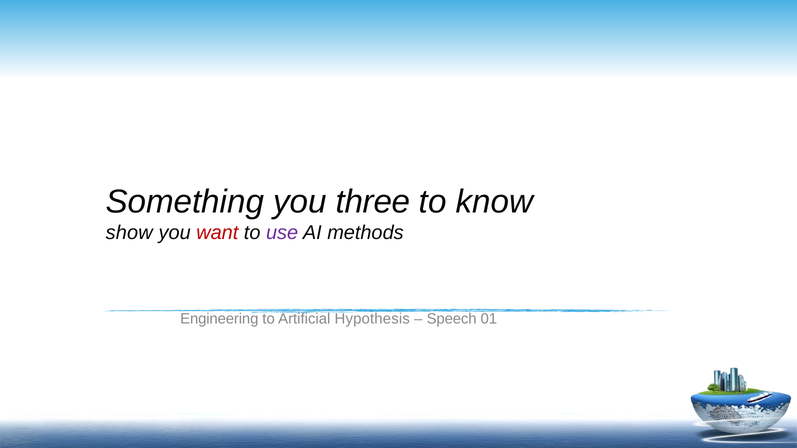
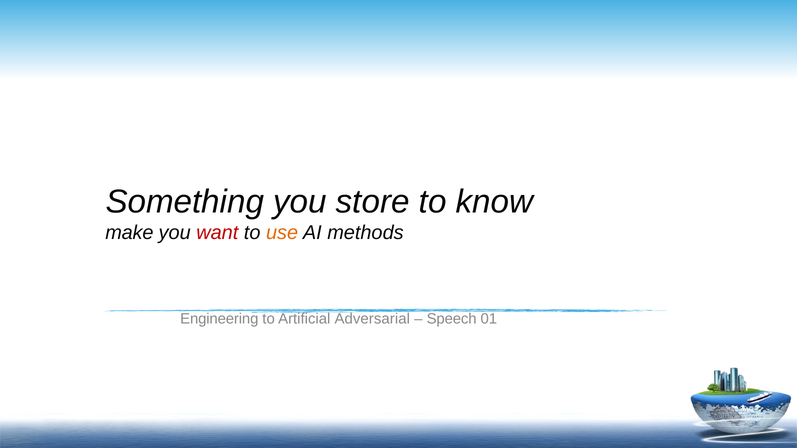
three: three -> store (373, 202)
show: show -> make (129, 233)
use colour: purple -> orange (282, 233)
Hypothesis: Hypothesis -> Adversarial (372, 319)
